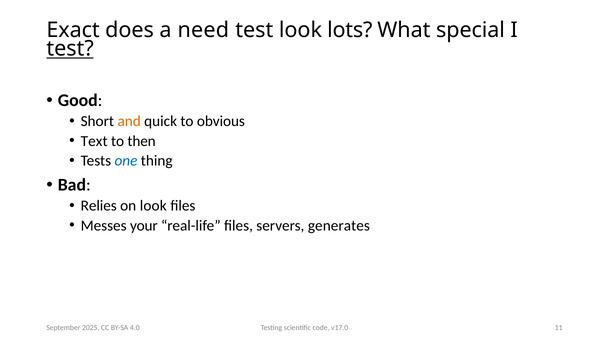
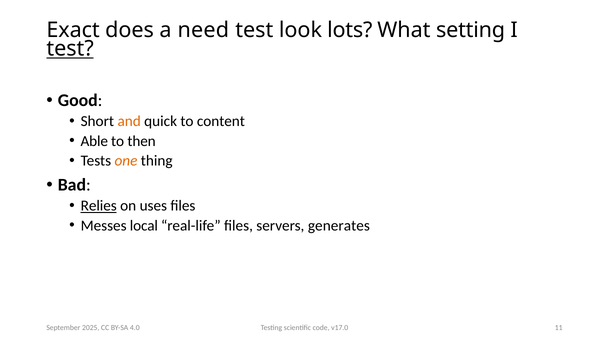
special: special -> setting (471, 30)
obvious: obvious -> content (221, 121)
Text: Text -> Able (94, 141)
one colour: blue -> orange (126, 160)
Relies underline: none -> present (99, 206)
on look: look -> uses (153, 206)
your: your -> local (144, 225)
